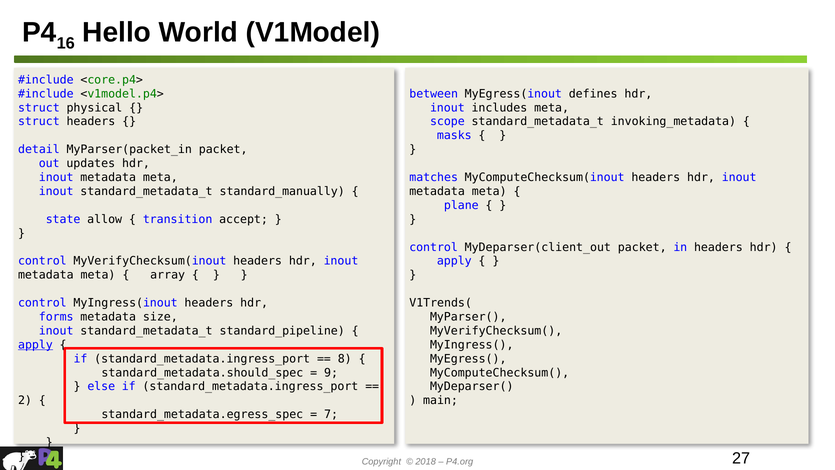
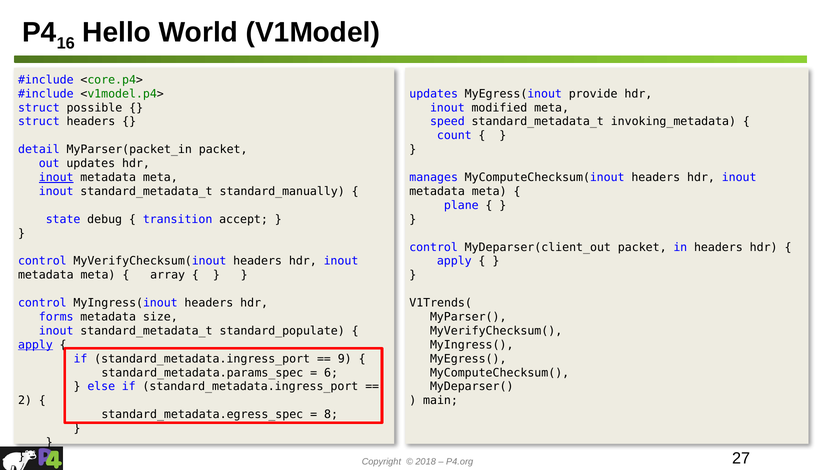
between: between -> updates (434, 94)
defines: defines -> provide (593, 94)
physical: physical -> possible (94, 108)
includes: includes -> modified (499, 108)
scope: scope -> speed (447, 122)
masks: masks -> count (454, 136)
inout underline: none -> present (56, 177)
matches: matches -> manages (434, 177)
allow: allow -> debug (105, 219)
standard_pipeline: standard_pipeline -> standard_populate (282, 331)
8: 8 -> 9 (345, 359)
standard_metadata.should_spec: standard_metadata.should_spec -> standard_metadata.params_spec (202, 372)
9: 9 -> 6 (331, 372)
7: 7 -> 8 (331, 414)
